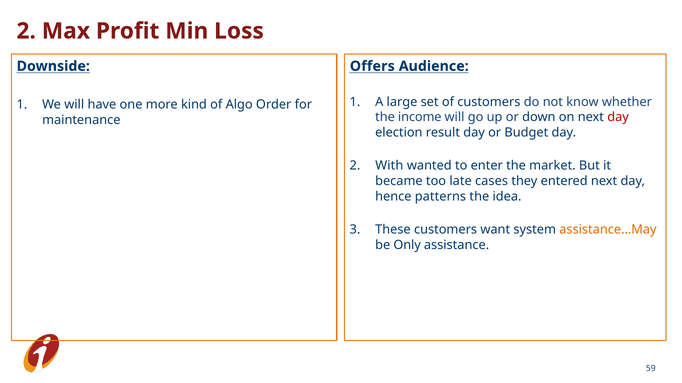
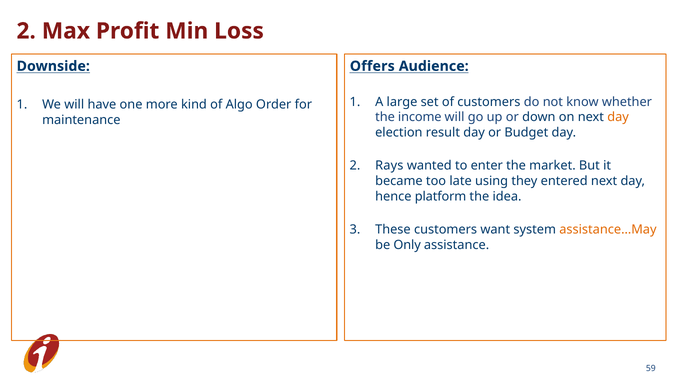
day colour: red -> orange (618, 117)
With: With -> Rays (389, 166)
cases: cases -> using (492, 181)
patterns: patterns -> platform (441, 197)
